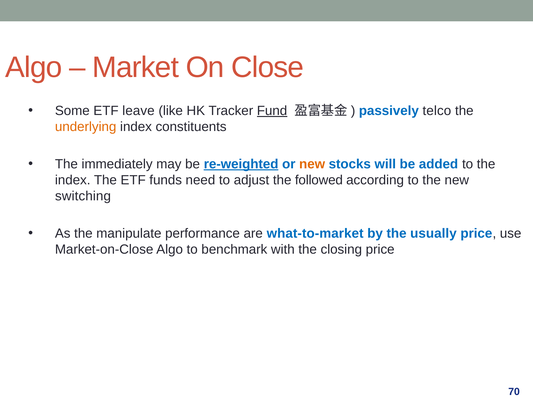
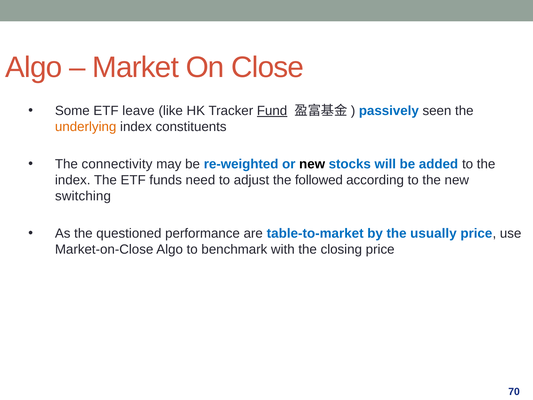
telco: telco -> seen (437, 111)
immediately: immediately -> connectivity (117, 164)
re-weighted underline: present -> none (241, 164)
new colour: orange -> black (312, 164)
manipulate: manipulate -> questioned (129, 233)
what-to-market: what-to-market -> table-to-market (315, 233)
